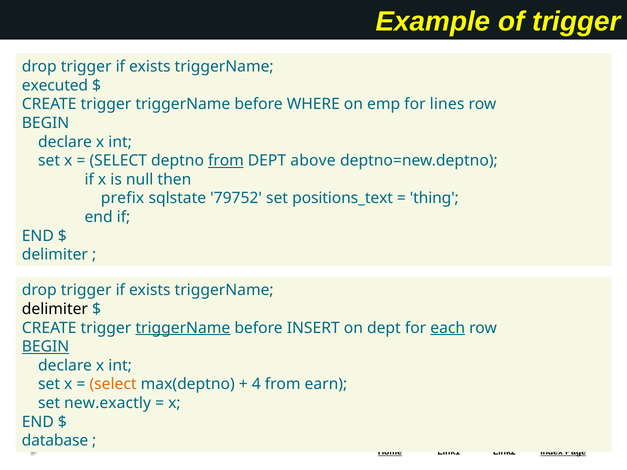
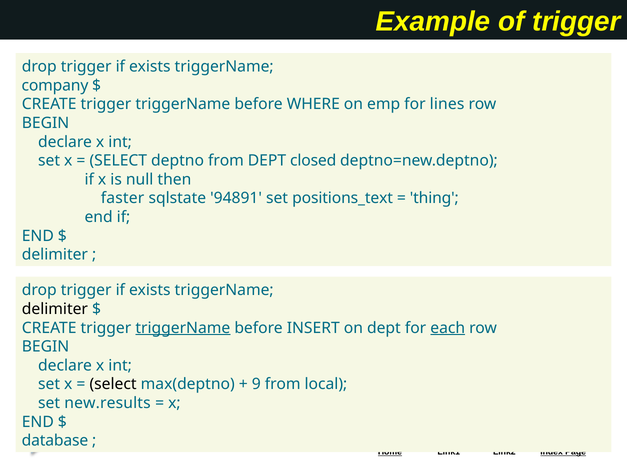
executed: executed -> company (55, 85)
from underline: present -> none (226, 161)
above: above -> closed (313, 161)
prefix: prefix -> faster (123, 198)
79752: 79752 -> 94891 (236, 198)
BEGIN underline: present -> none (46, 347)
select colour: orange -> black (113, 385)
4: 4 -> 9 (256, 385)
earn: earn -> local (326, 385)
new.exactly: new.exactly -> new.results (108, 403)
